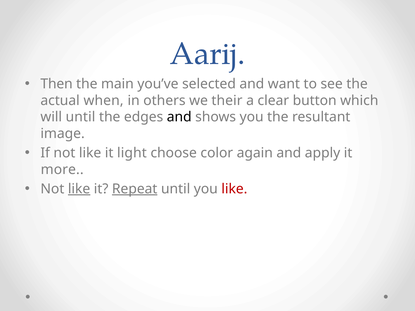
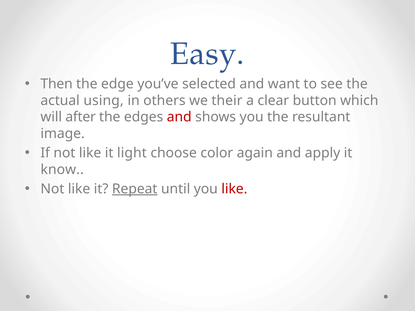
Aarij: Aarij -> Easy (207, 54)
main: main -> edge (117, 84)
when: when -> using (104, 101)
will until: until -> after (81, 117)
and colour: black -> red (179, 117)
more: more -> know (62, 170)
like underline: present -> none (79, 189)
